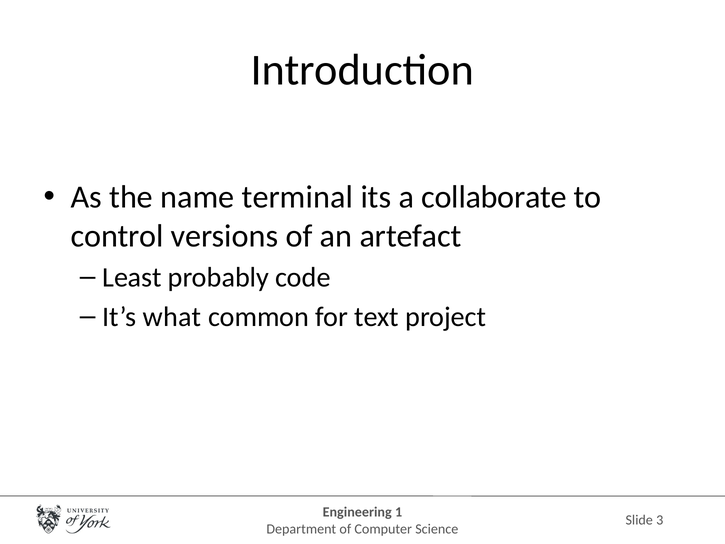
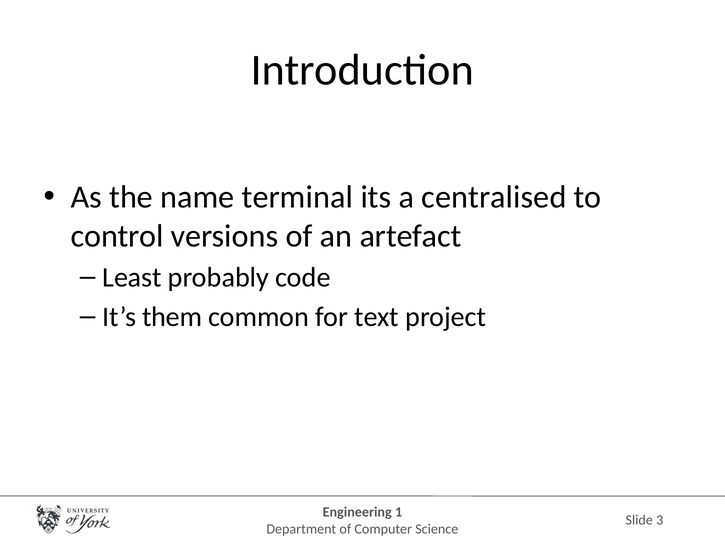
collaborate: collaborate -> centralised (494, 197)
what: what -> them (172, 317)
